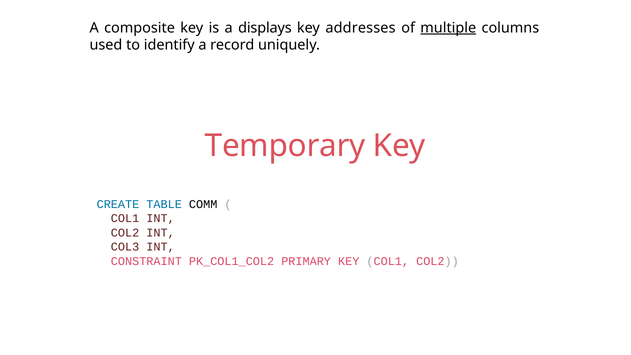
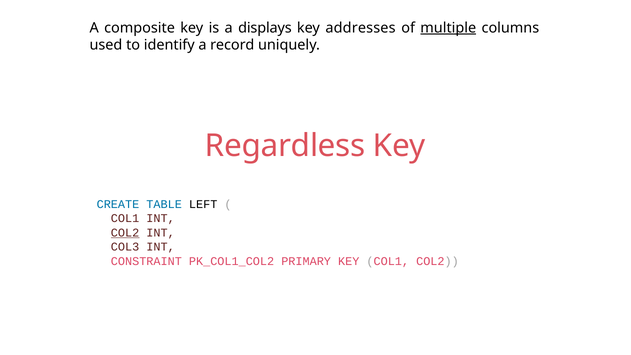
Temporary: Temporary -> Regardless (285, 146)
COMM: COMM -> LEFT (203, 204)
COL2 underline: none -> present (125, 233)
